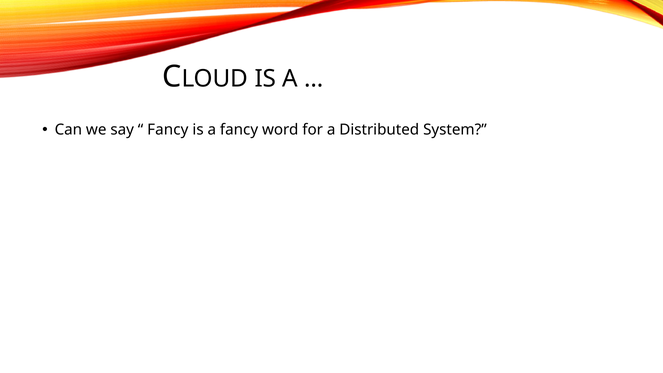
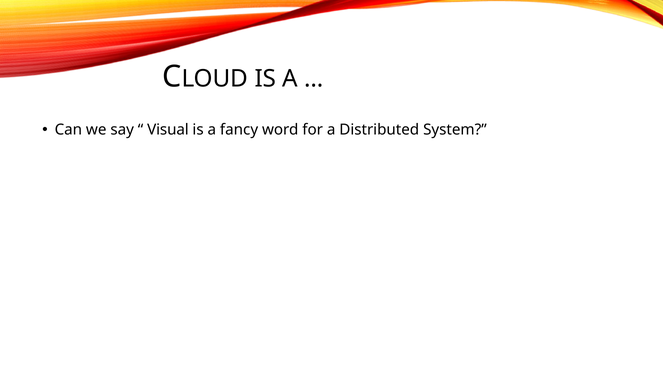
Fancy: Fancy -> Visual (168, 130)
